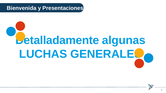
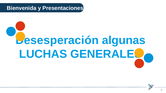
Detalladamente: Detalladamente -> Desesperación (57, 40)
